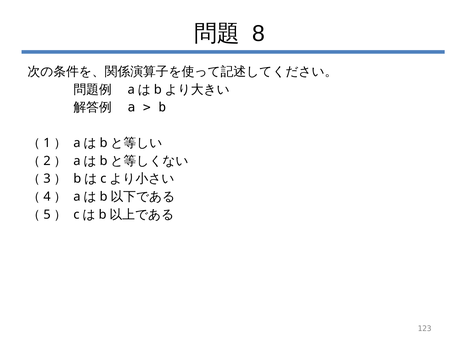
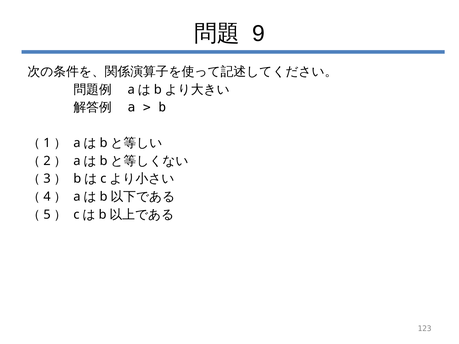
8: 8 -> 9 (259, 34)
